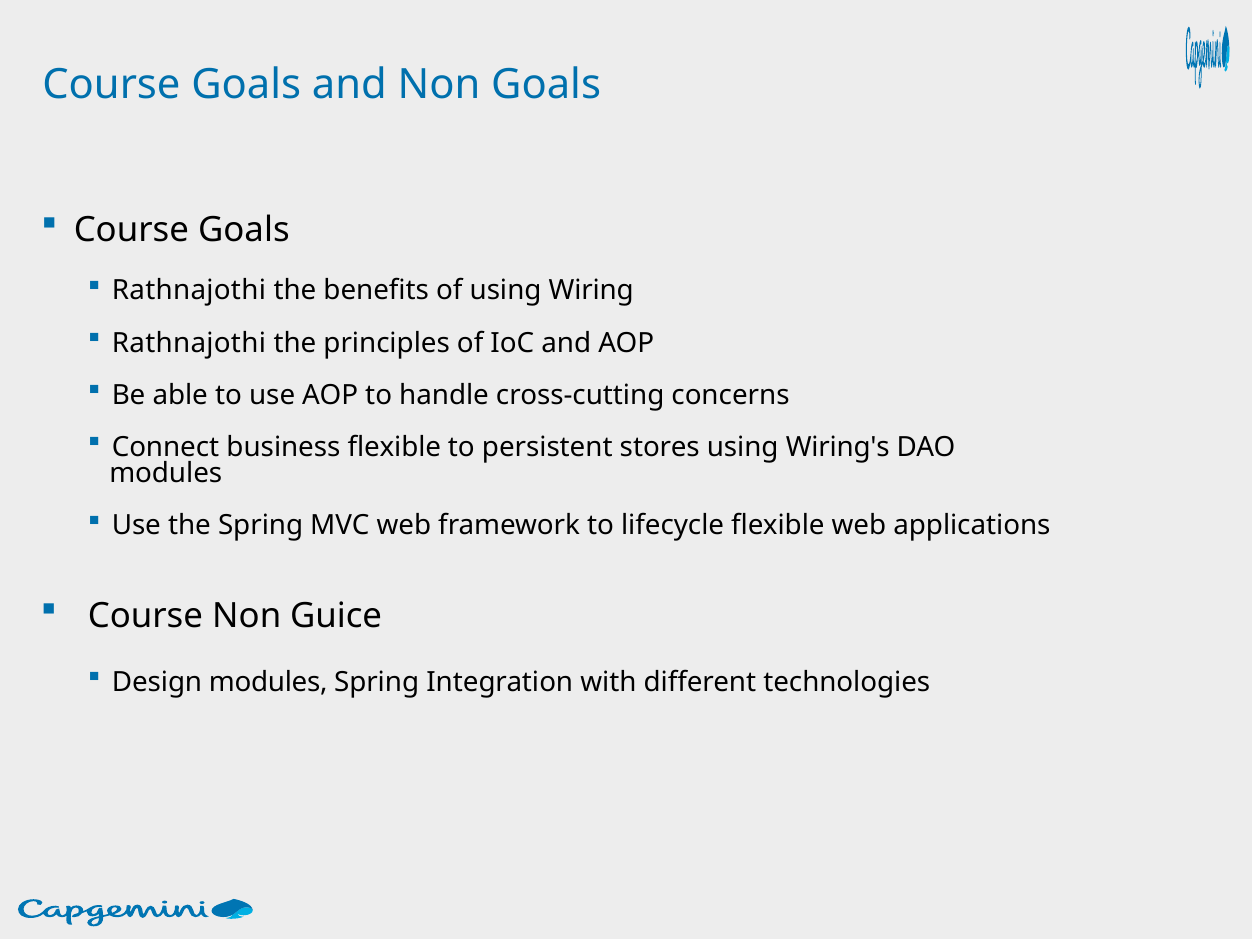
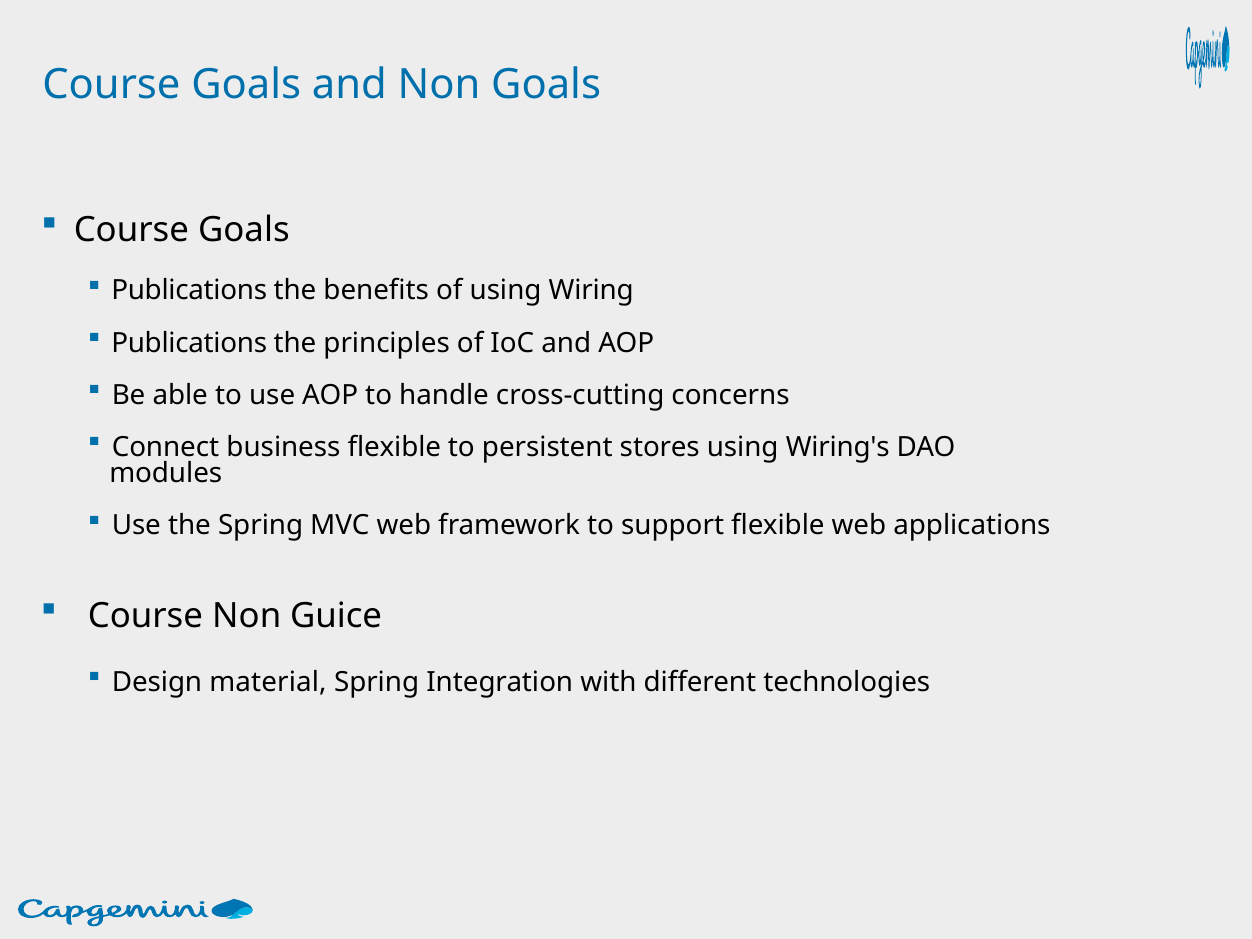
Rathnajothi: Rathnajothi -> Publications (189, 291)
Rathnajothi: Rathnajothi -> Publications (189, 343)
lifecycle: lifecycle -> support (673, 525)
Design modules: modules -> material (268, 682)
